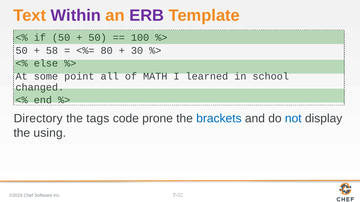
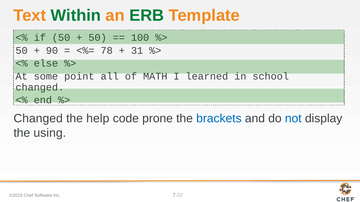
Within colour: purple -> green (76, 16)
ERB colour: purple -> green (147, 16)
58: 58 -> 90 (52, 51)
80: 80 -> 78 (107, 51)
30: 30 -> 31 (137, 51)
Directory: Directory -> Changed (38, 119)
tags: tags -> help (98, 119)
